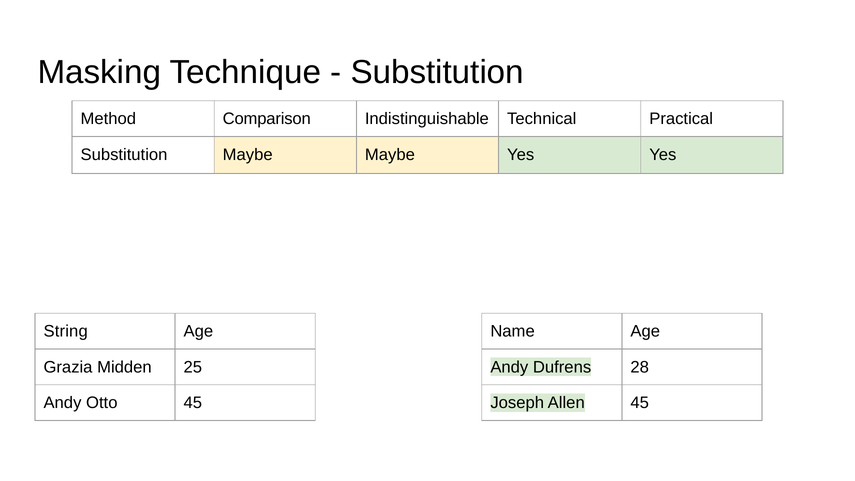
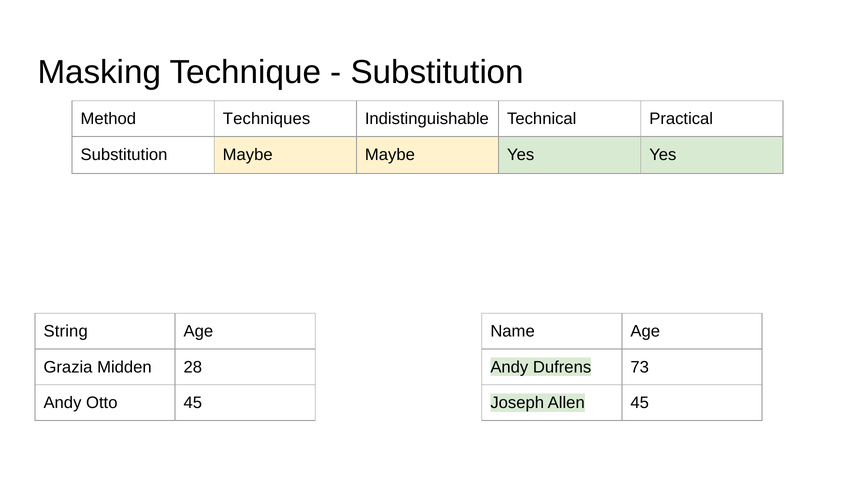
Comparison: Comparison -> Techniques (267, 119)
25: 25 -> 28 (193, 367)
28: 28 -> 73 (640, 367)
